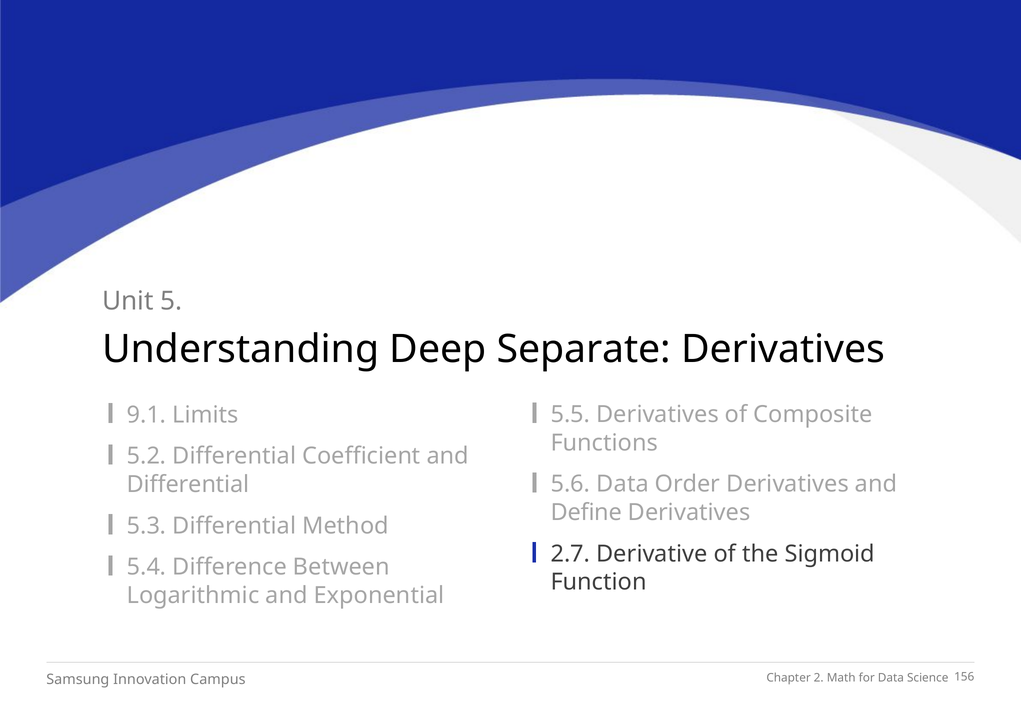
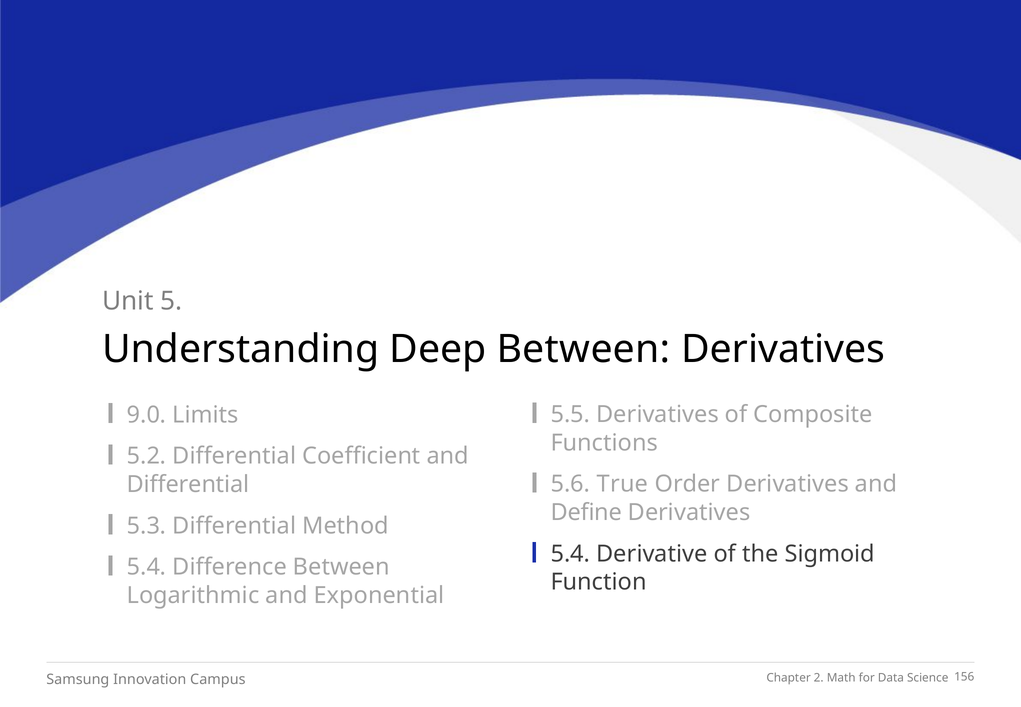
Deep Separate: Separate -> Between (584, 349)
9.1: 9.1 -> 9.0 (147, 415)
5.6 Data: Data -> True (623, 484)
2.7: 2.7 -> 5.4 (570, 554)
